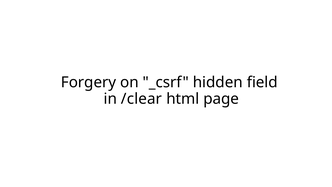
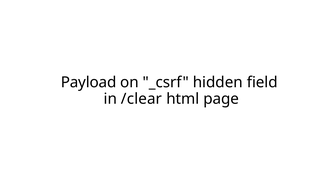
Forgery: Forgery -> Payload (89, 82)
